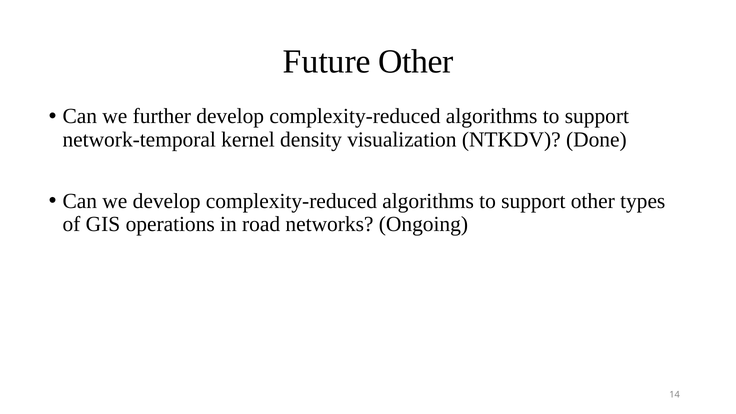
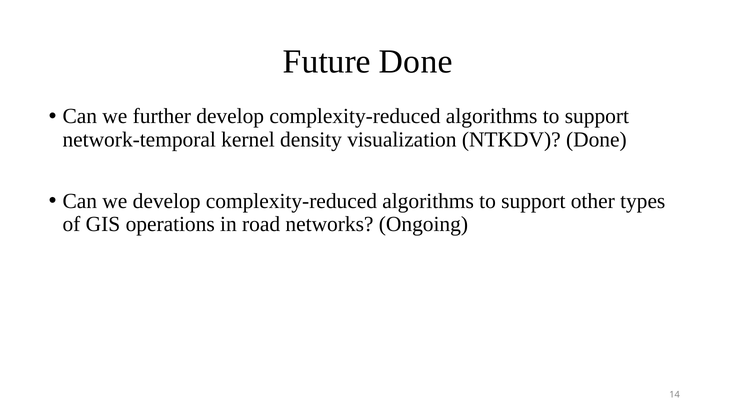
Future Other: Other -> Done (416, 62)
